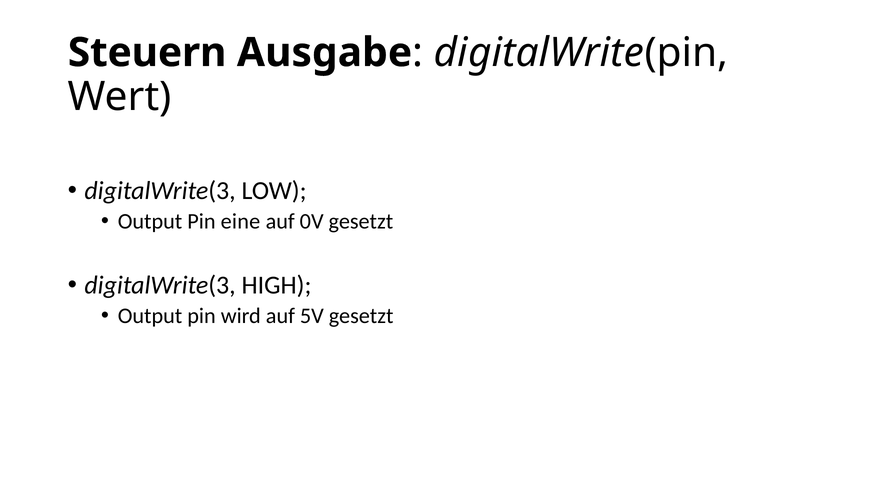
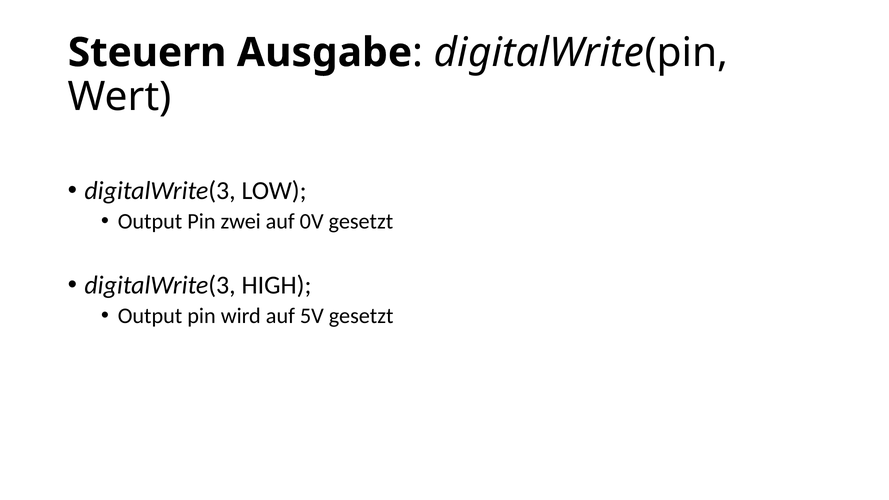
eine: eine -> zwei (241, 221)
